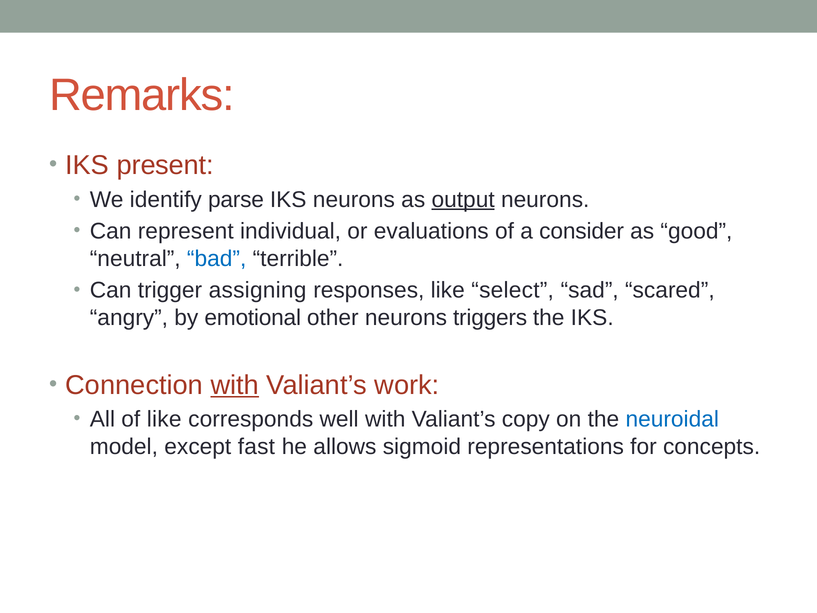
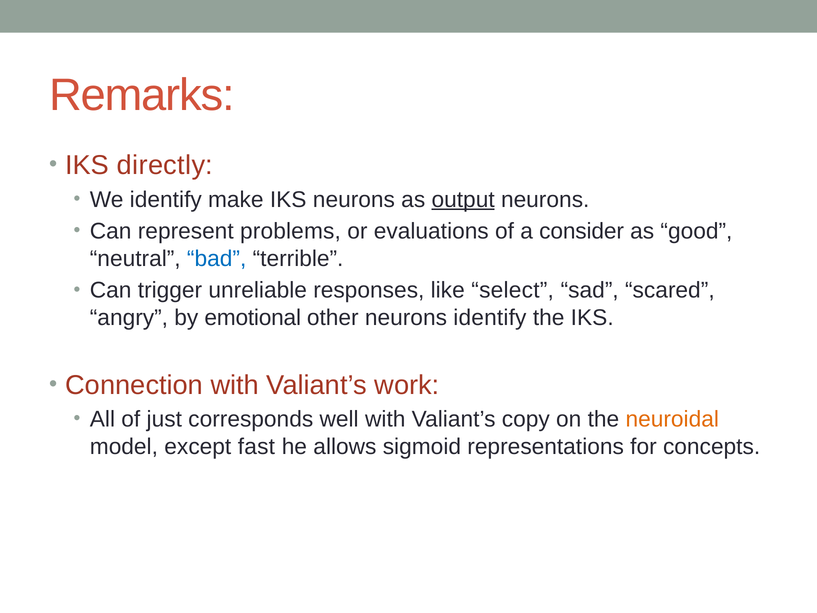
present: present -> directly (165, 165)
parse: parse -> make (236, 199)
individual: individual -> problems (290, 231)
assigning: assigning -> unreliable (258, 290)
neurons triggers: triggers -> identify (490, 318)
with underline: present -> none (235, 385)
of like: like -> just (164, 419)
neuroidal colour: blue -> orange (672, 419)
